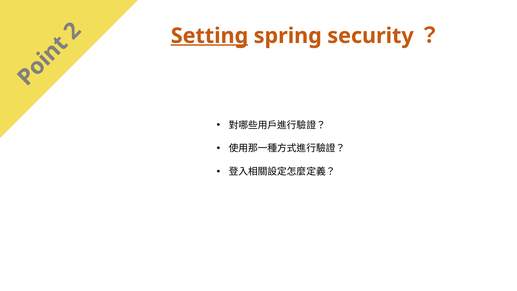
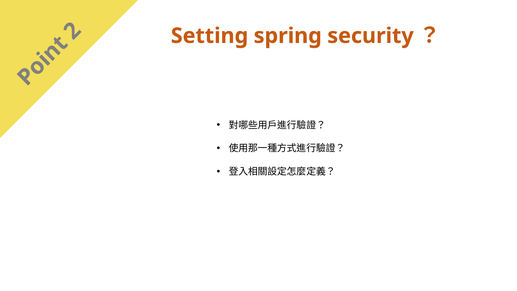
Setting underline: present -> none (209, 36)
